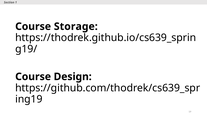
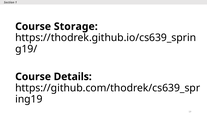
Design: Design -> Details (73, 76)
